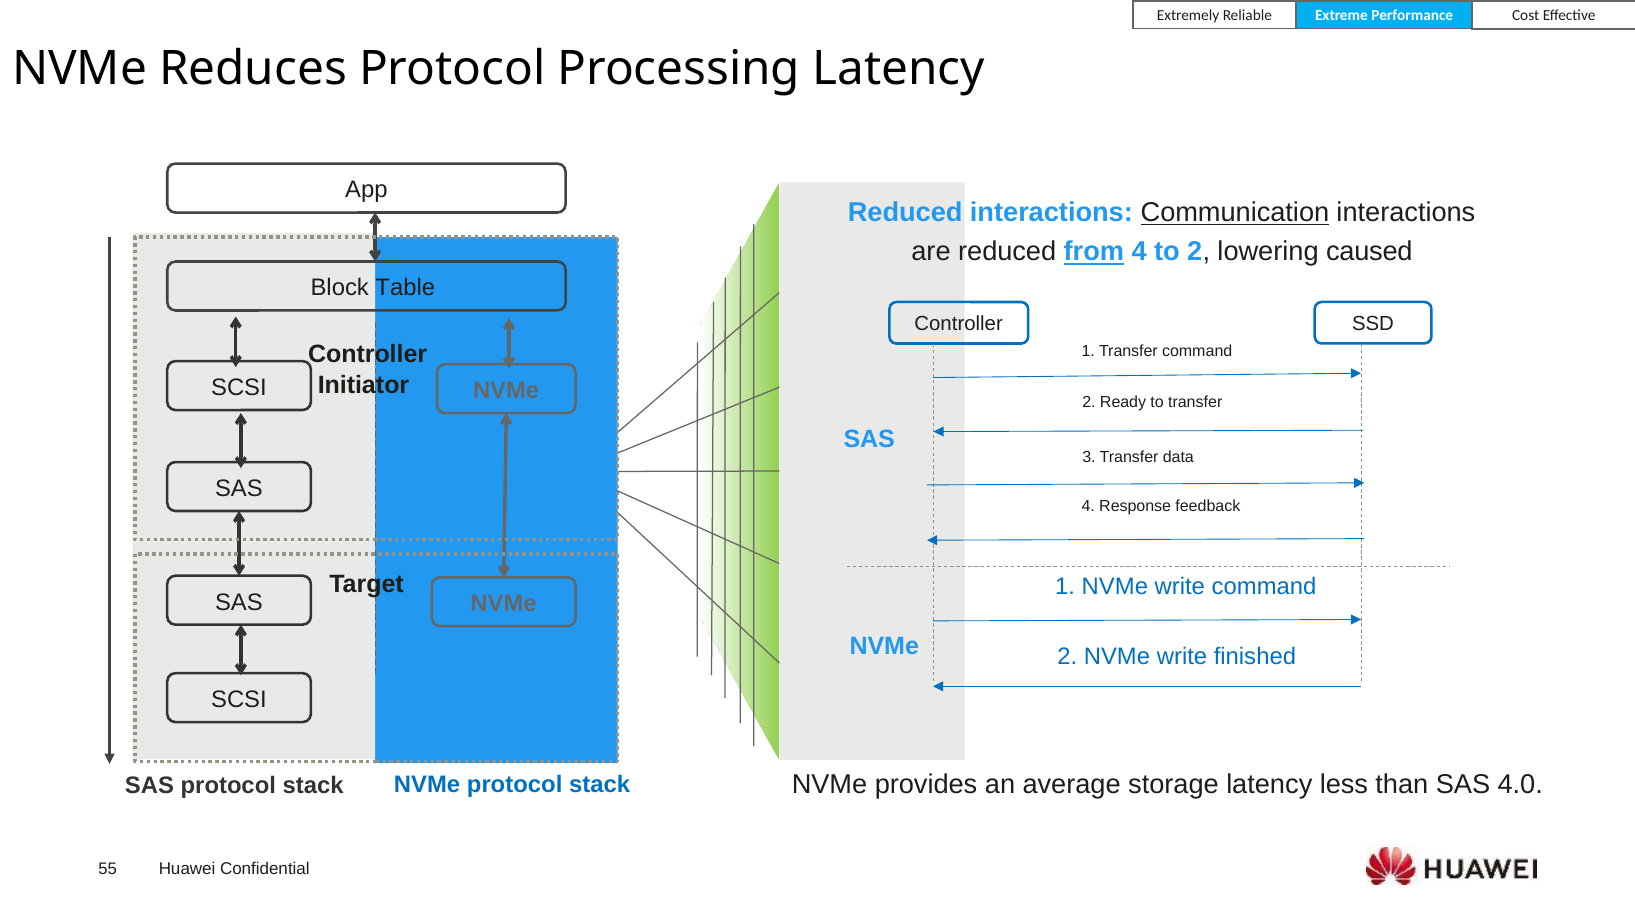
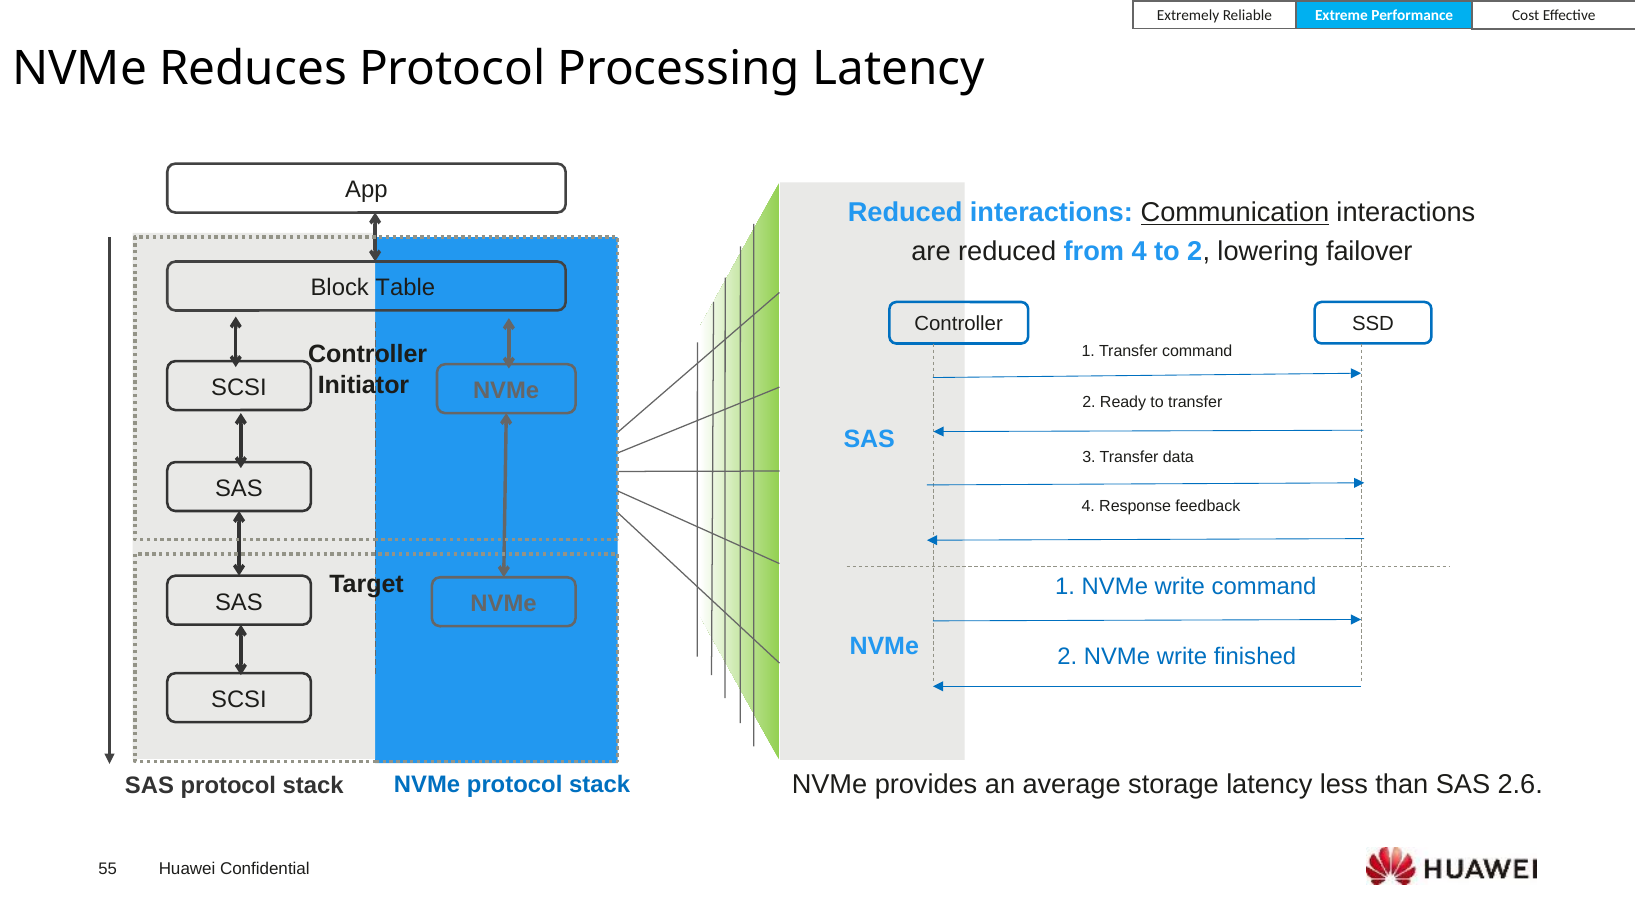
from underline: present -> none (1094, 252)
caused: caused -> failover (1369, 252)
4.0: 4.0 -> 2.6 (1520, 784)
